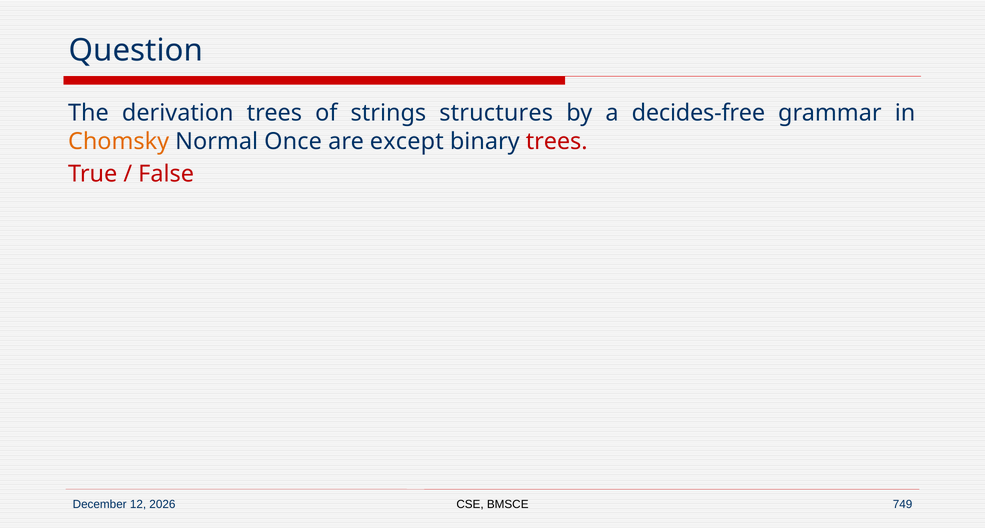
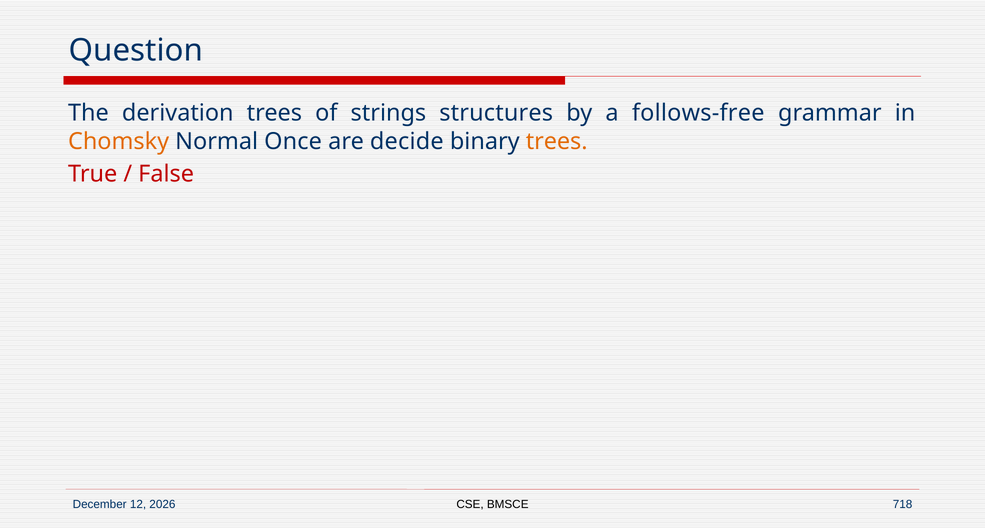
decides-free: decides-free -> follows-free (698, 113)
except: except -> decide (407, 141)
trees colour: red -> orange (557, 141)
749: 749 -> 718 (903, 504)
